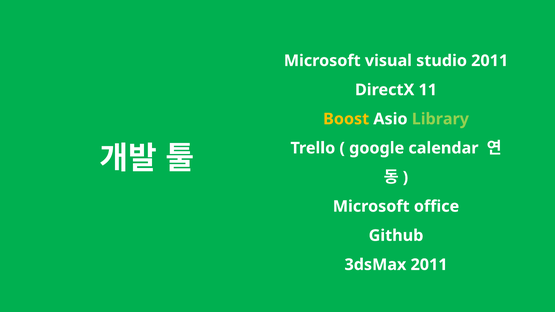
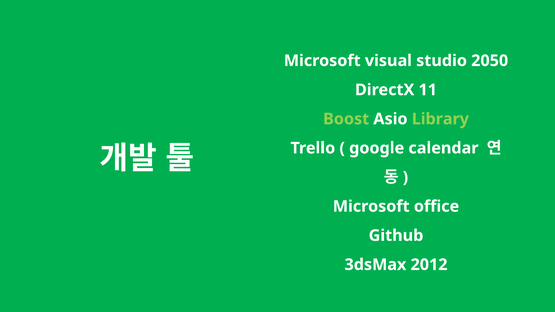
studio 2011: 2011 -> 2050 (490, 61)
Boost colour: yellow -> light green (346, 119)
3dsMax 2011: 2011 -> 2012 (429, 265)
